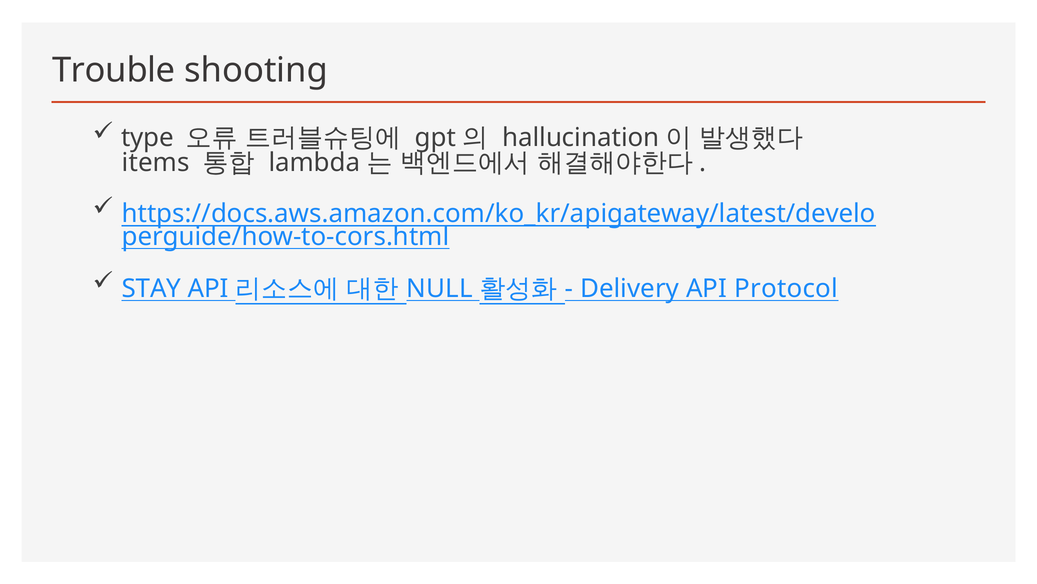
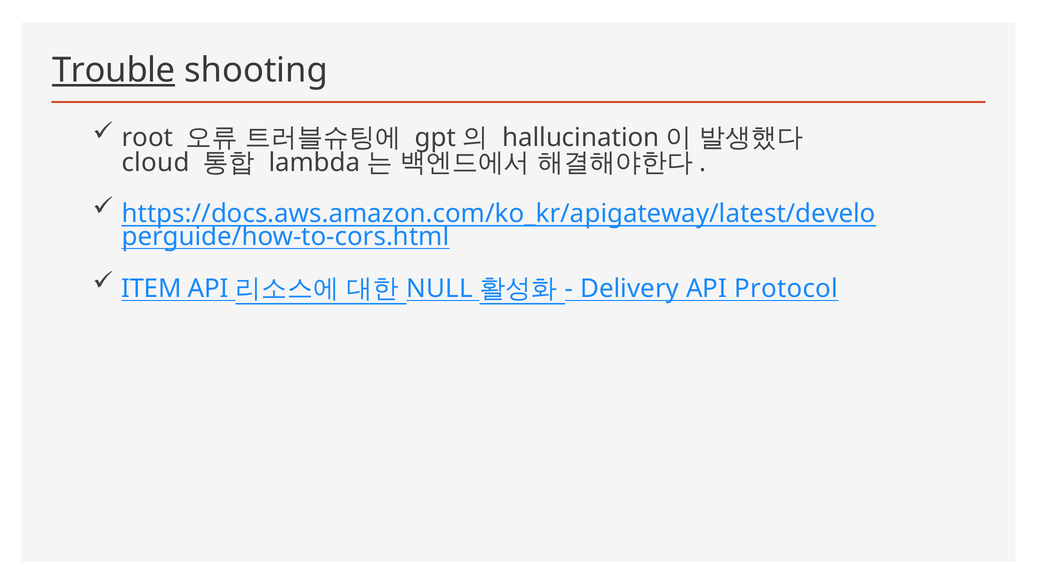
Trouble underline: none -> present (114, 70)
type: type -> root (147, 137)
items: items -> cloud (156, 162)
STAY: STAY -> ITEM (151, 288)
